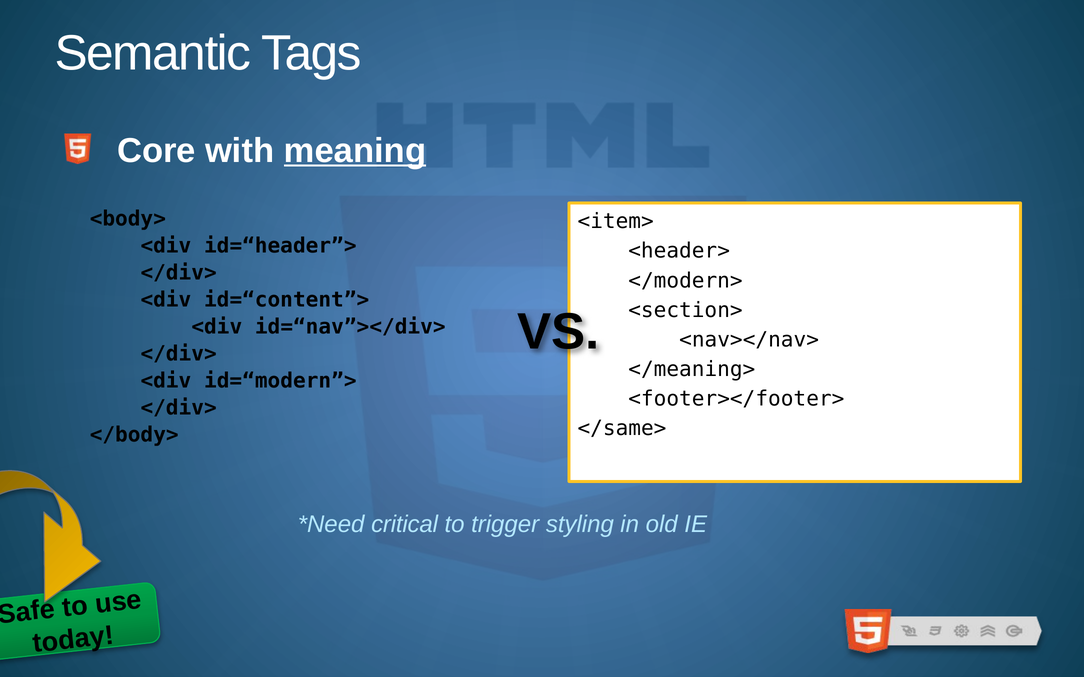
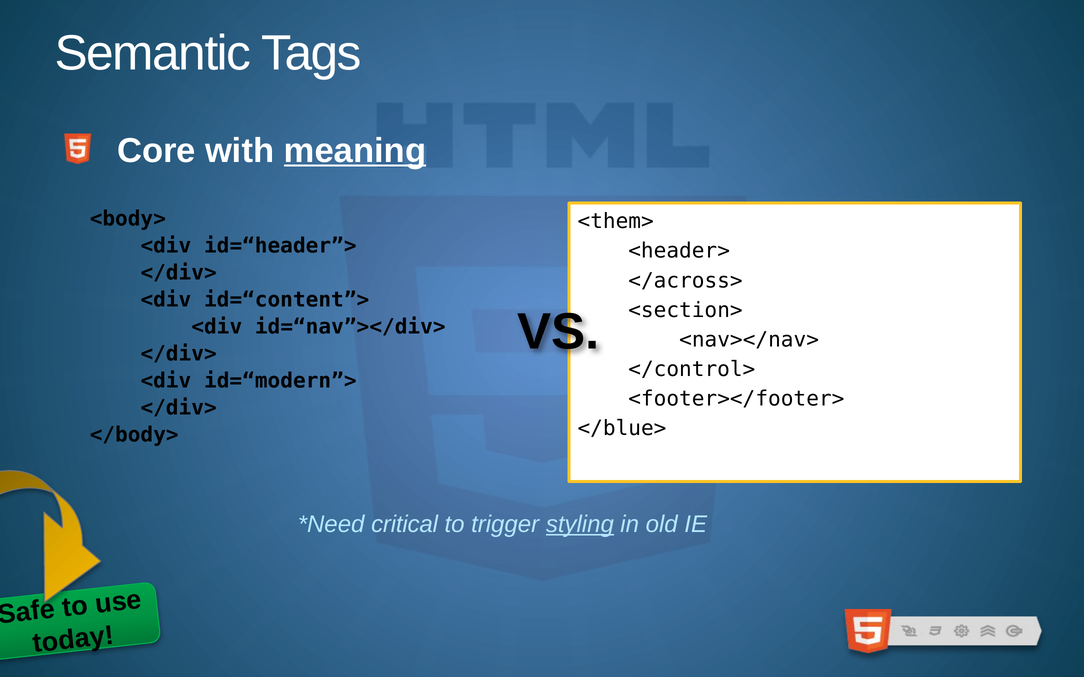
<item>: <item> -> <them> (616, 222)
</modern>: </modern> -> </across> (685, 281)
</meaning>: </meaning> -> </control> (692, 369)
</same>: </same> -> </blue> (622, 429)
styling underline: none -> present (580, 525)
